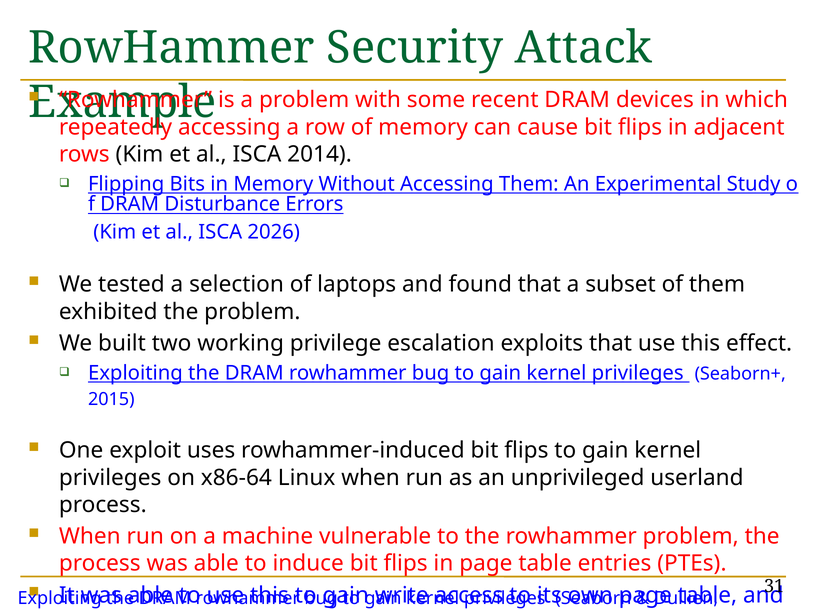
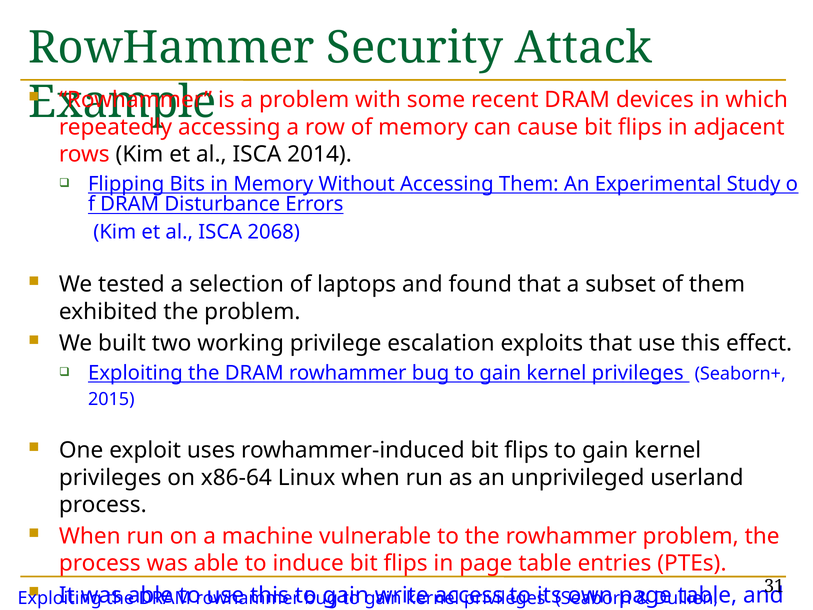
2026: 2026 -> 2068 (274, 232)
